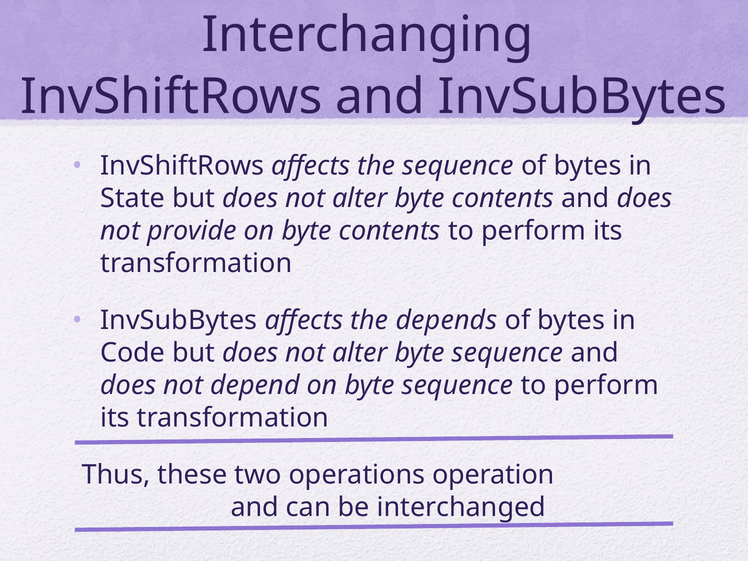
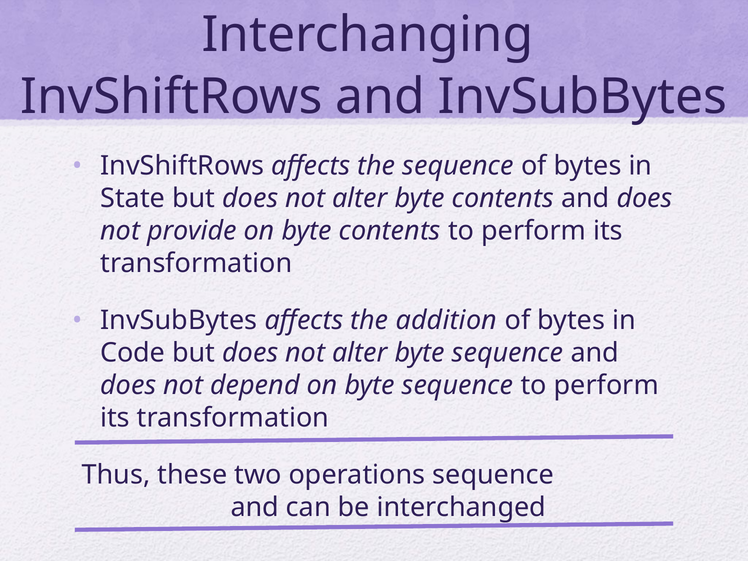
depends: depends -> addition (446, 321)
operations operation: operation -> sequence (493, 475)
